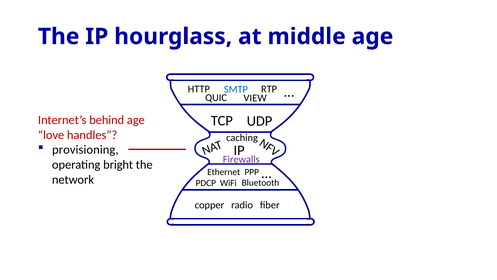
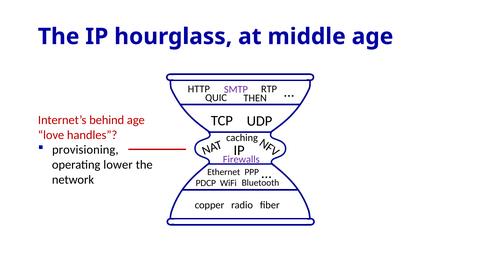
SMTP colour: blue -> purple (236, 89)
VIEW: VIEW -> THEN (255, 98)
bright: bright -> lower (118, 165)
